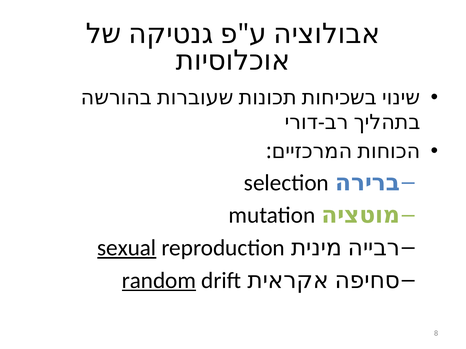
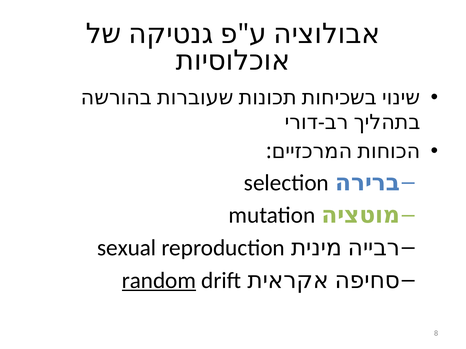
sexual underline: present -> none (127, 248)
